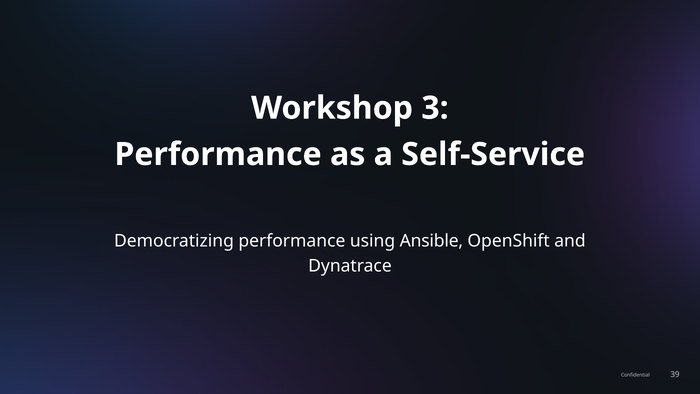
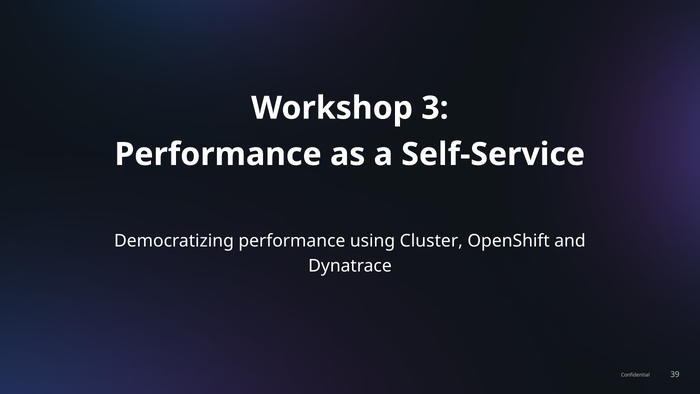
Ansible: Ansible -> Cluster (431, 241)
